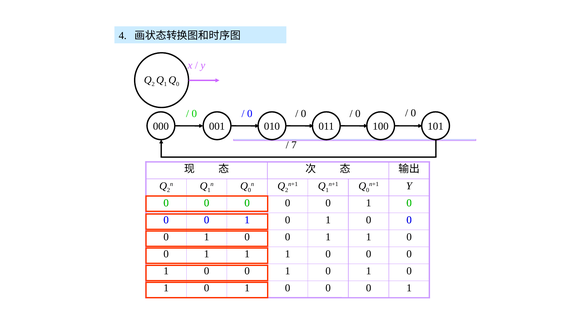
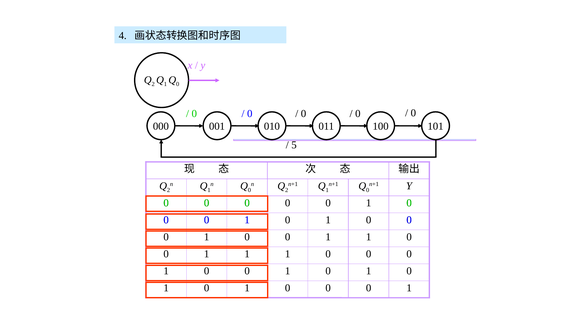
7: 7 -> 5 (294, 145)
